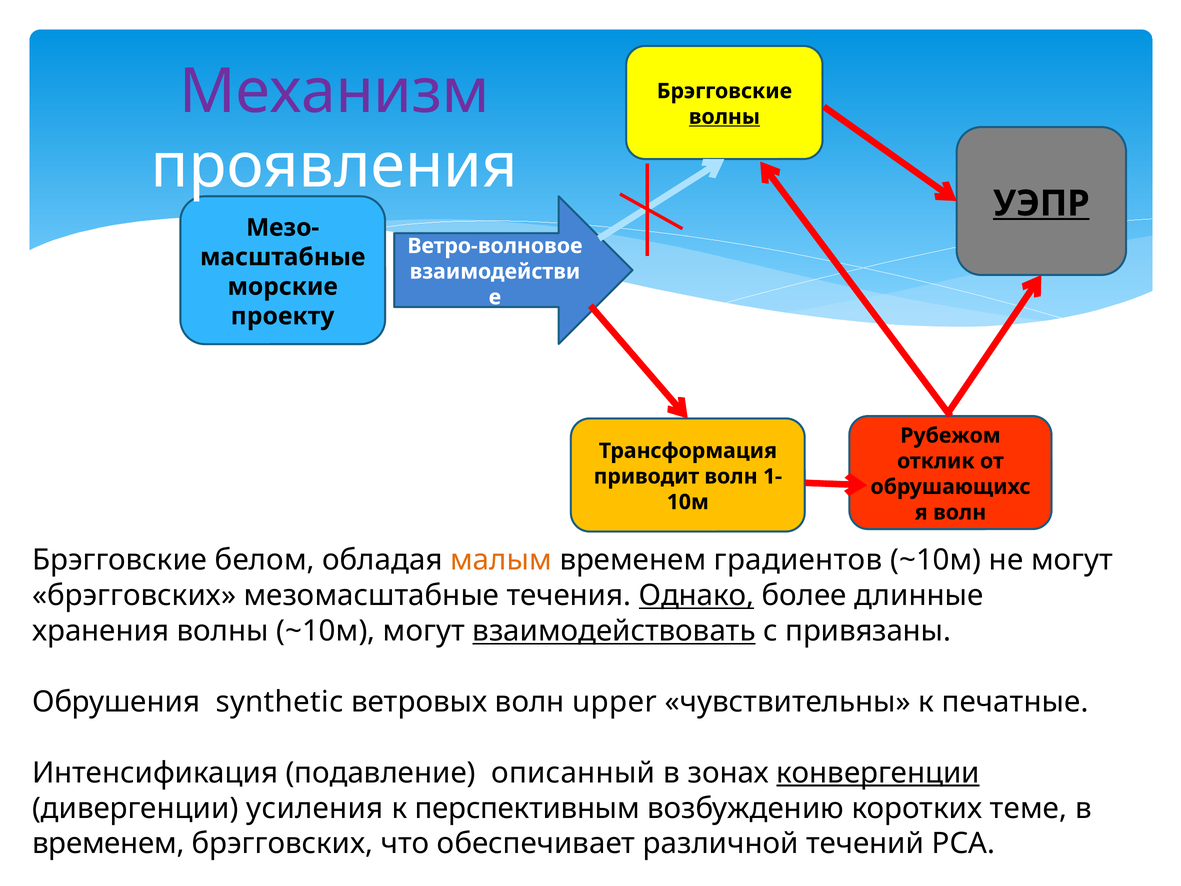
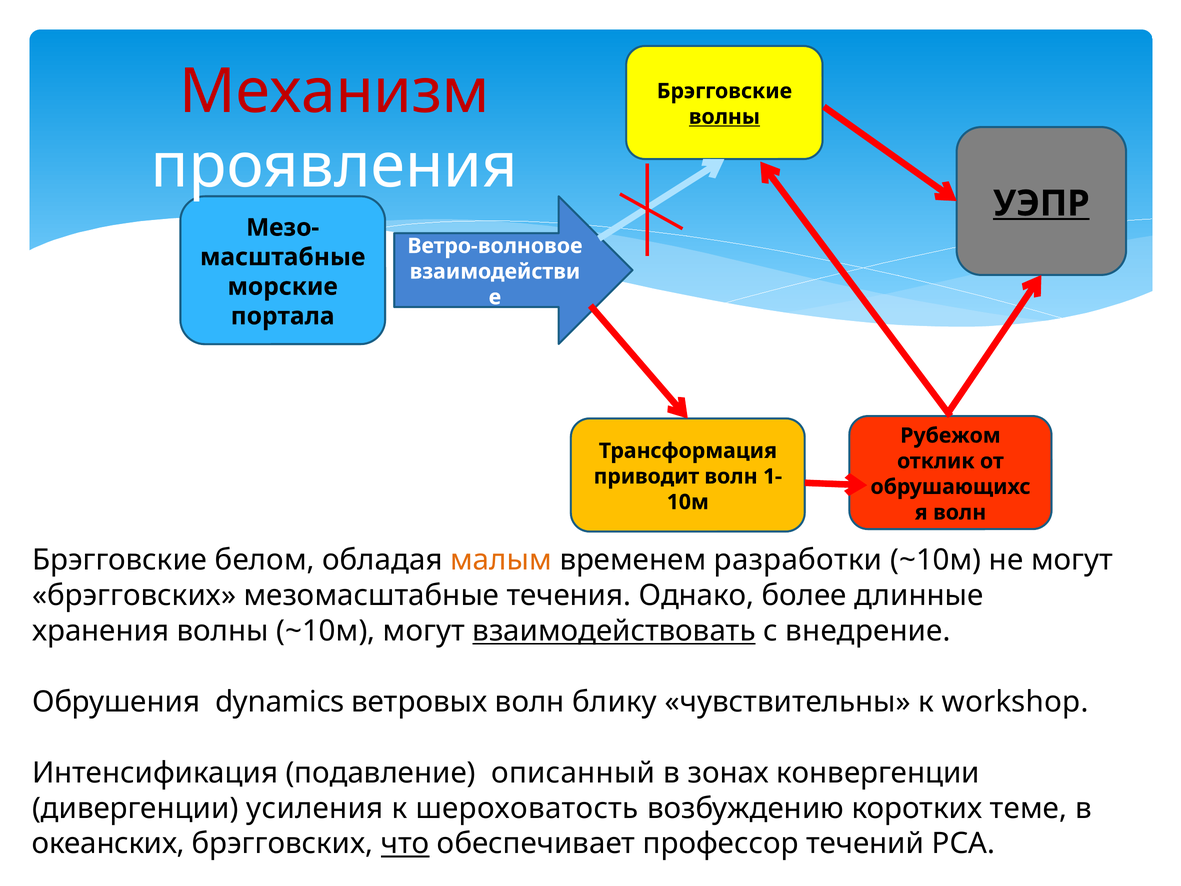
Механизм colour: purple -> red (335, 92)
проекту: проекту -> портала (283, 316)
градиентов: градиентов -> разработки (798, 560)
Однако underline: present -> none (696, 595)
привязаны: привязаны -> внедрение (868, 631)
synthetic: synthetic -> dynamics (280, 702)
upper: upper -> блику (615, 702)
печатные: печатные -> workshop (1015, 702)
конвергенции underline: present -> none (878, 773)
перспективным: перспективным -> шероховатость (527, 808)
временем: временем -> океанских (108, 843)
что underline: none -> present (405, 843)
различной: различной -> профессор (721, 843)
